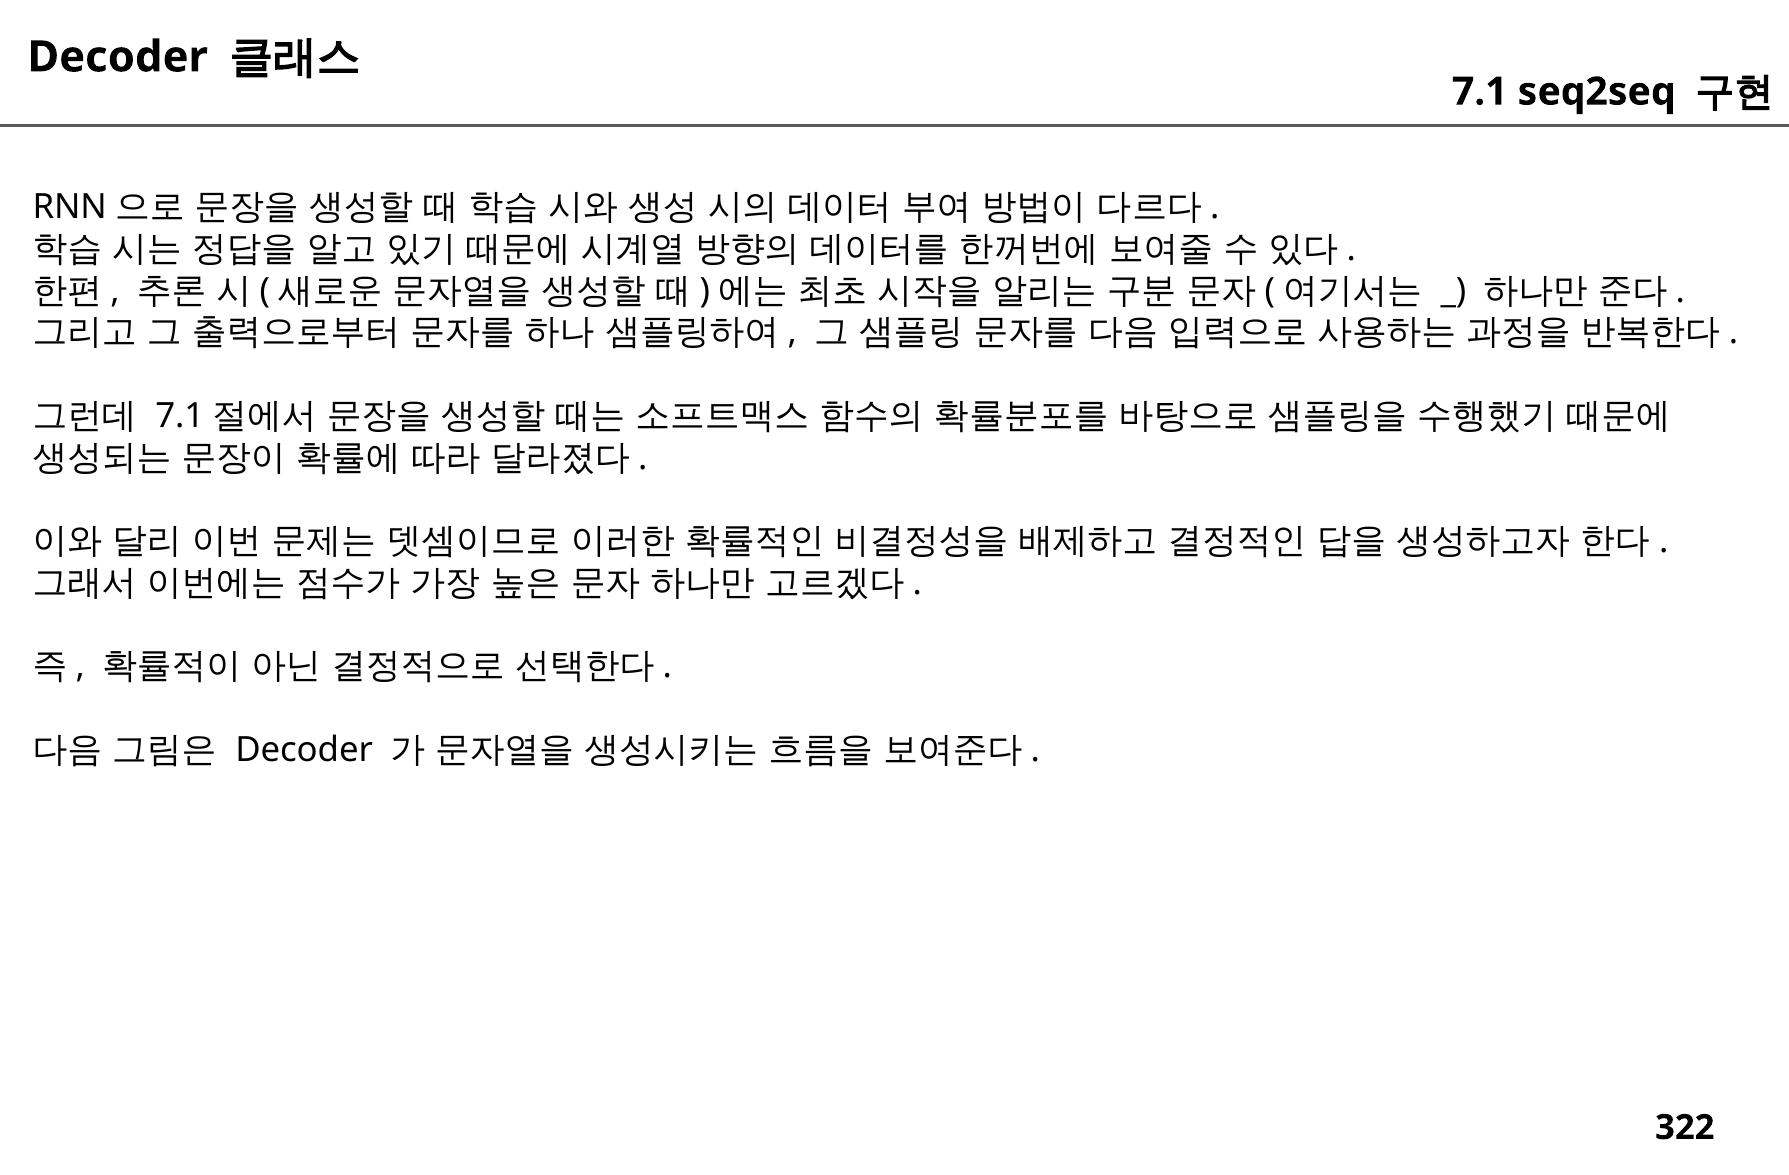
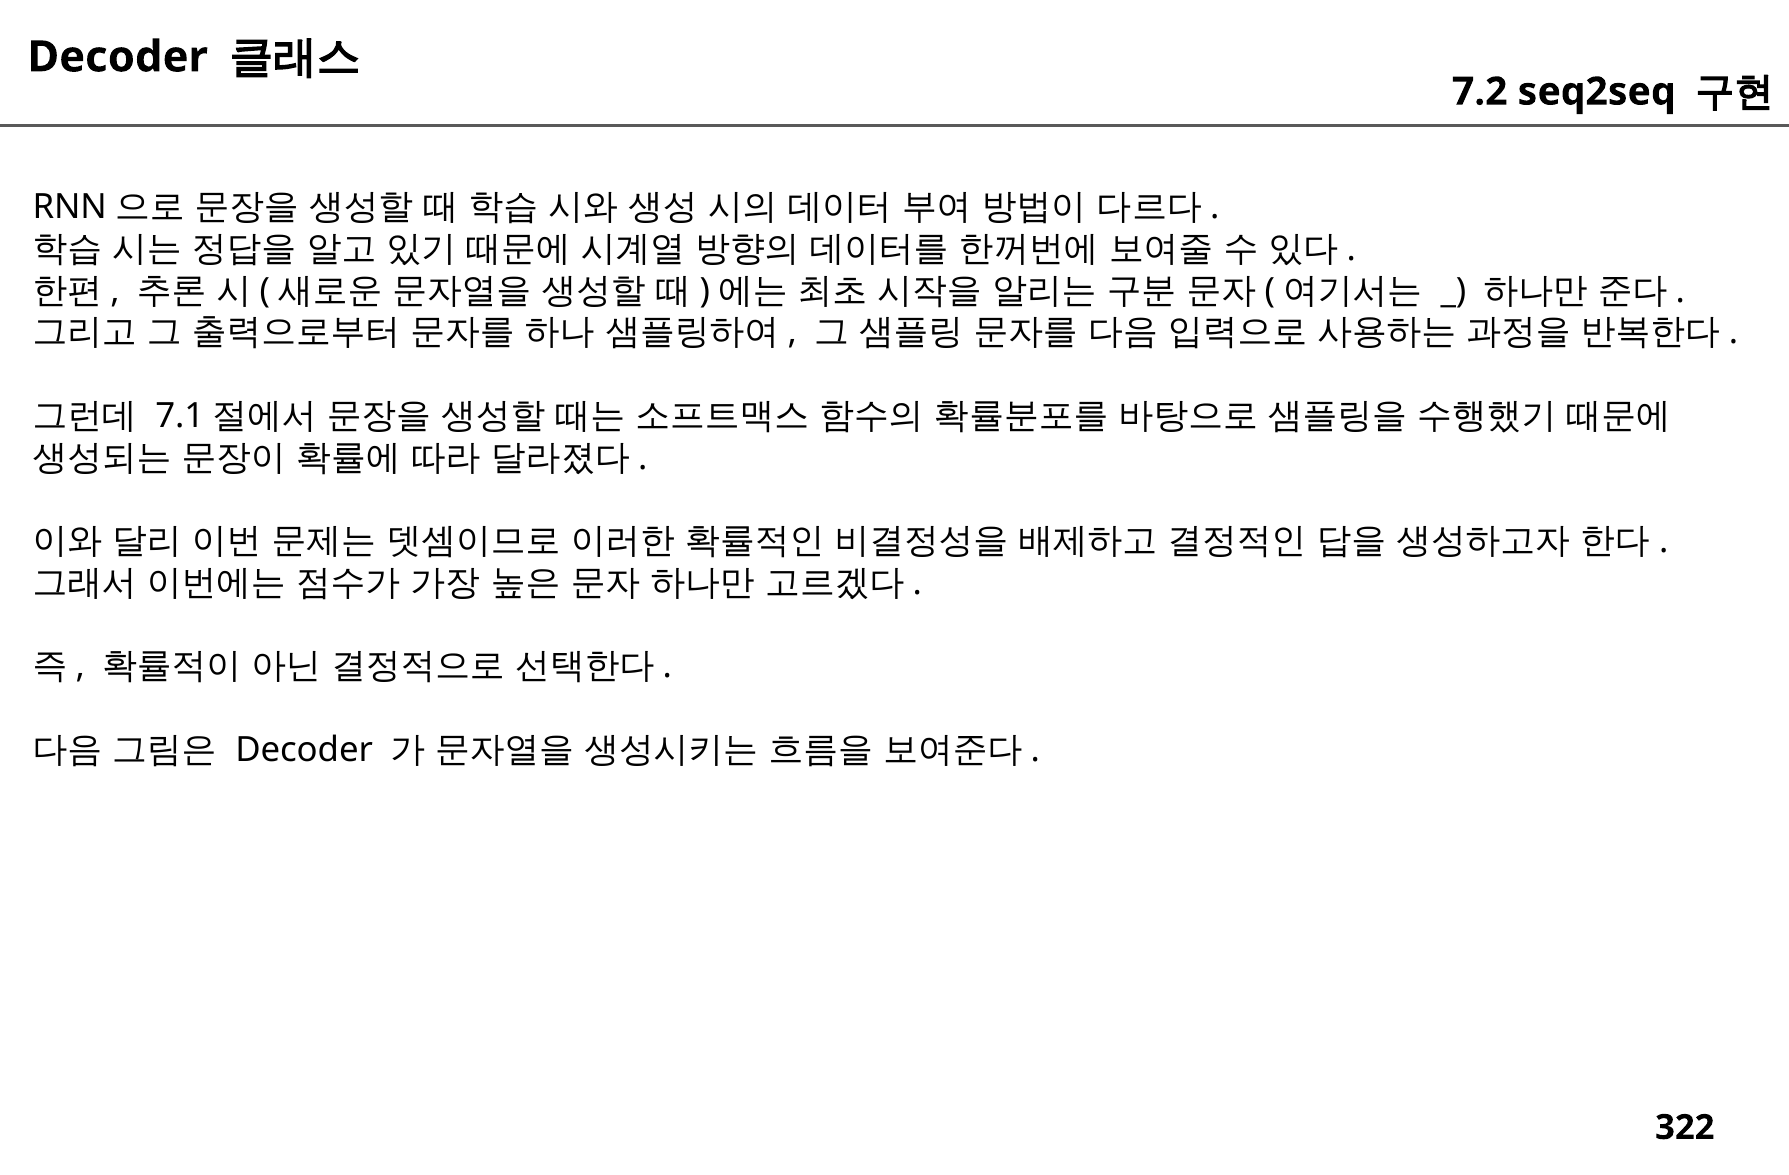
7.1: 7.1 -> 7.2 (1480, 92)
